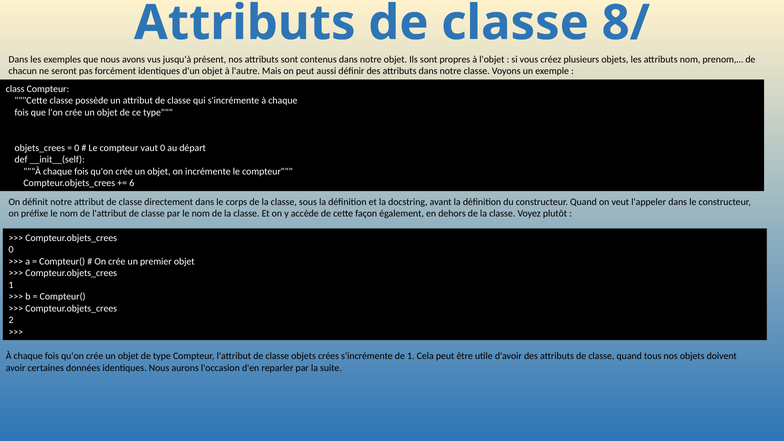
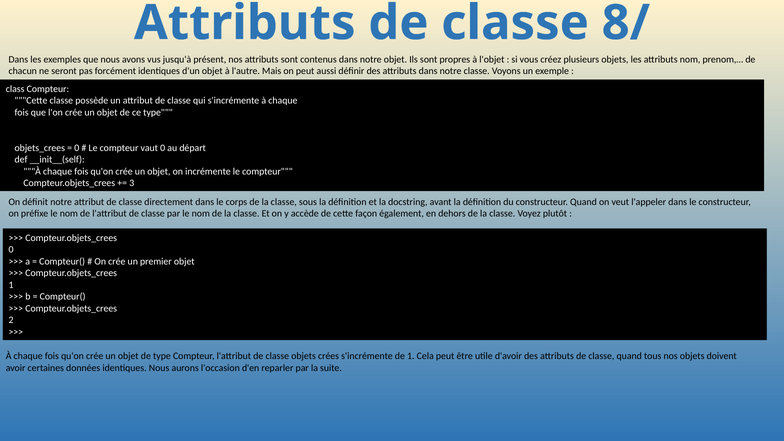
6: 6 -> 3 (132, 183)
